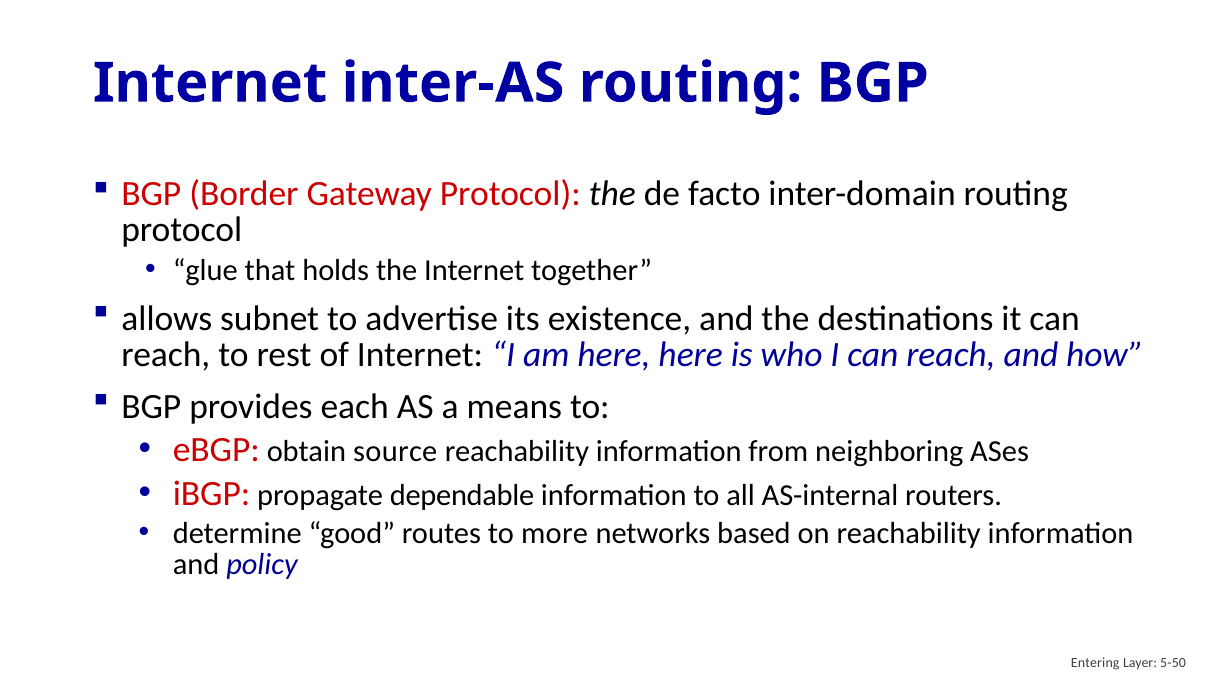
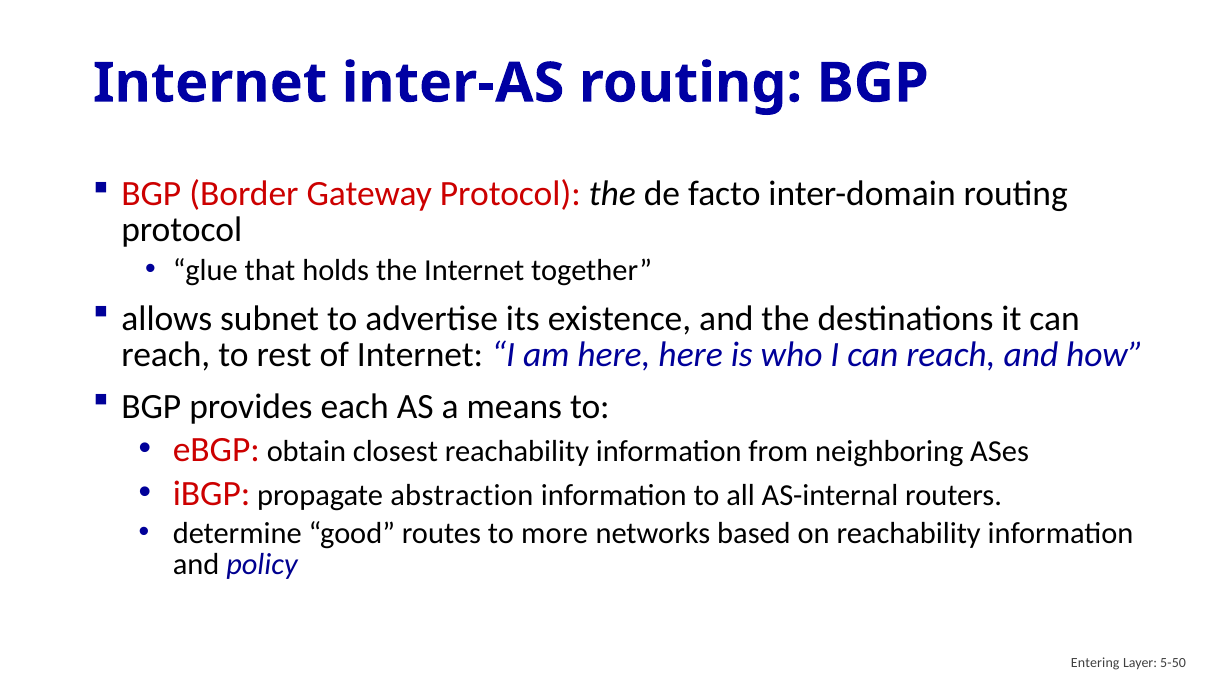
source: source -> closest (395, 452)
dependable: dependable -> abstraction (462, 495)
